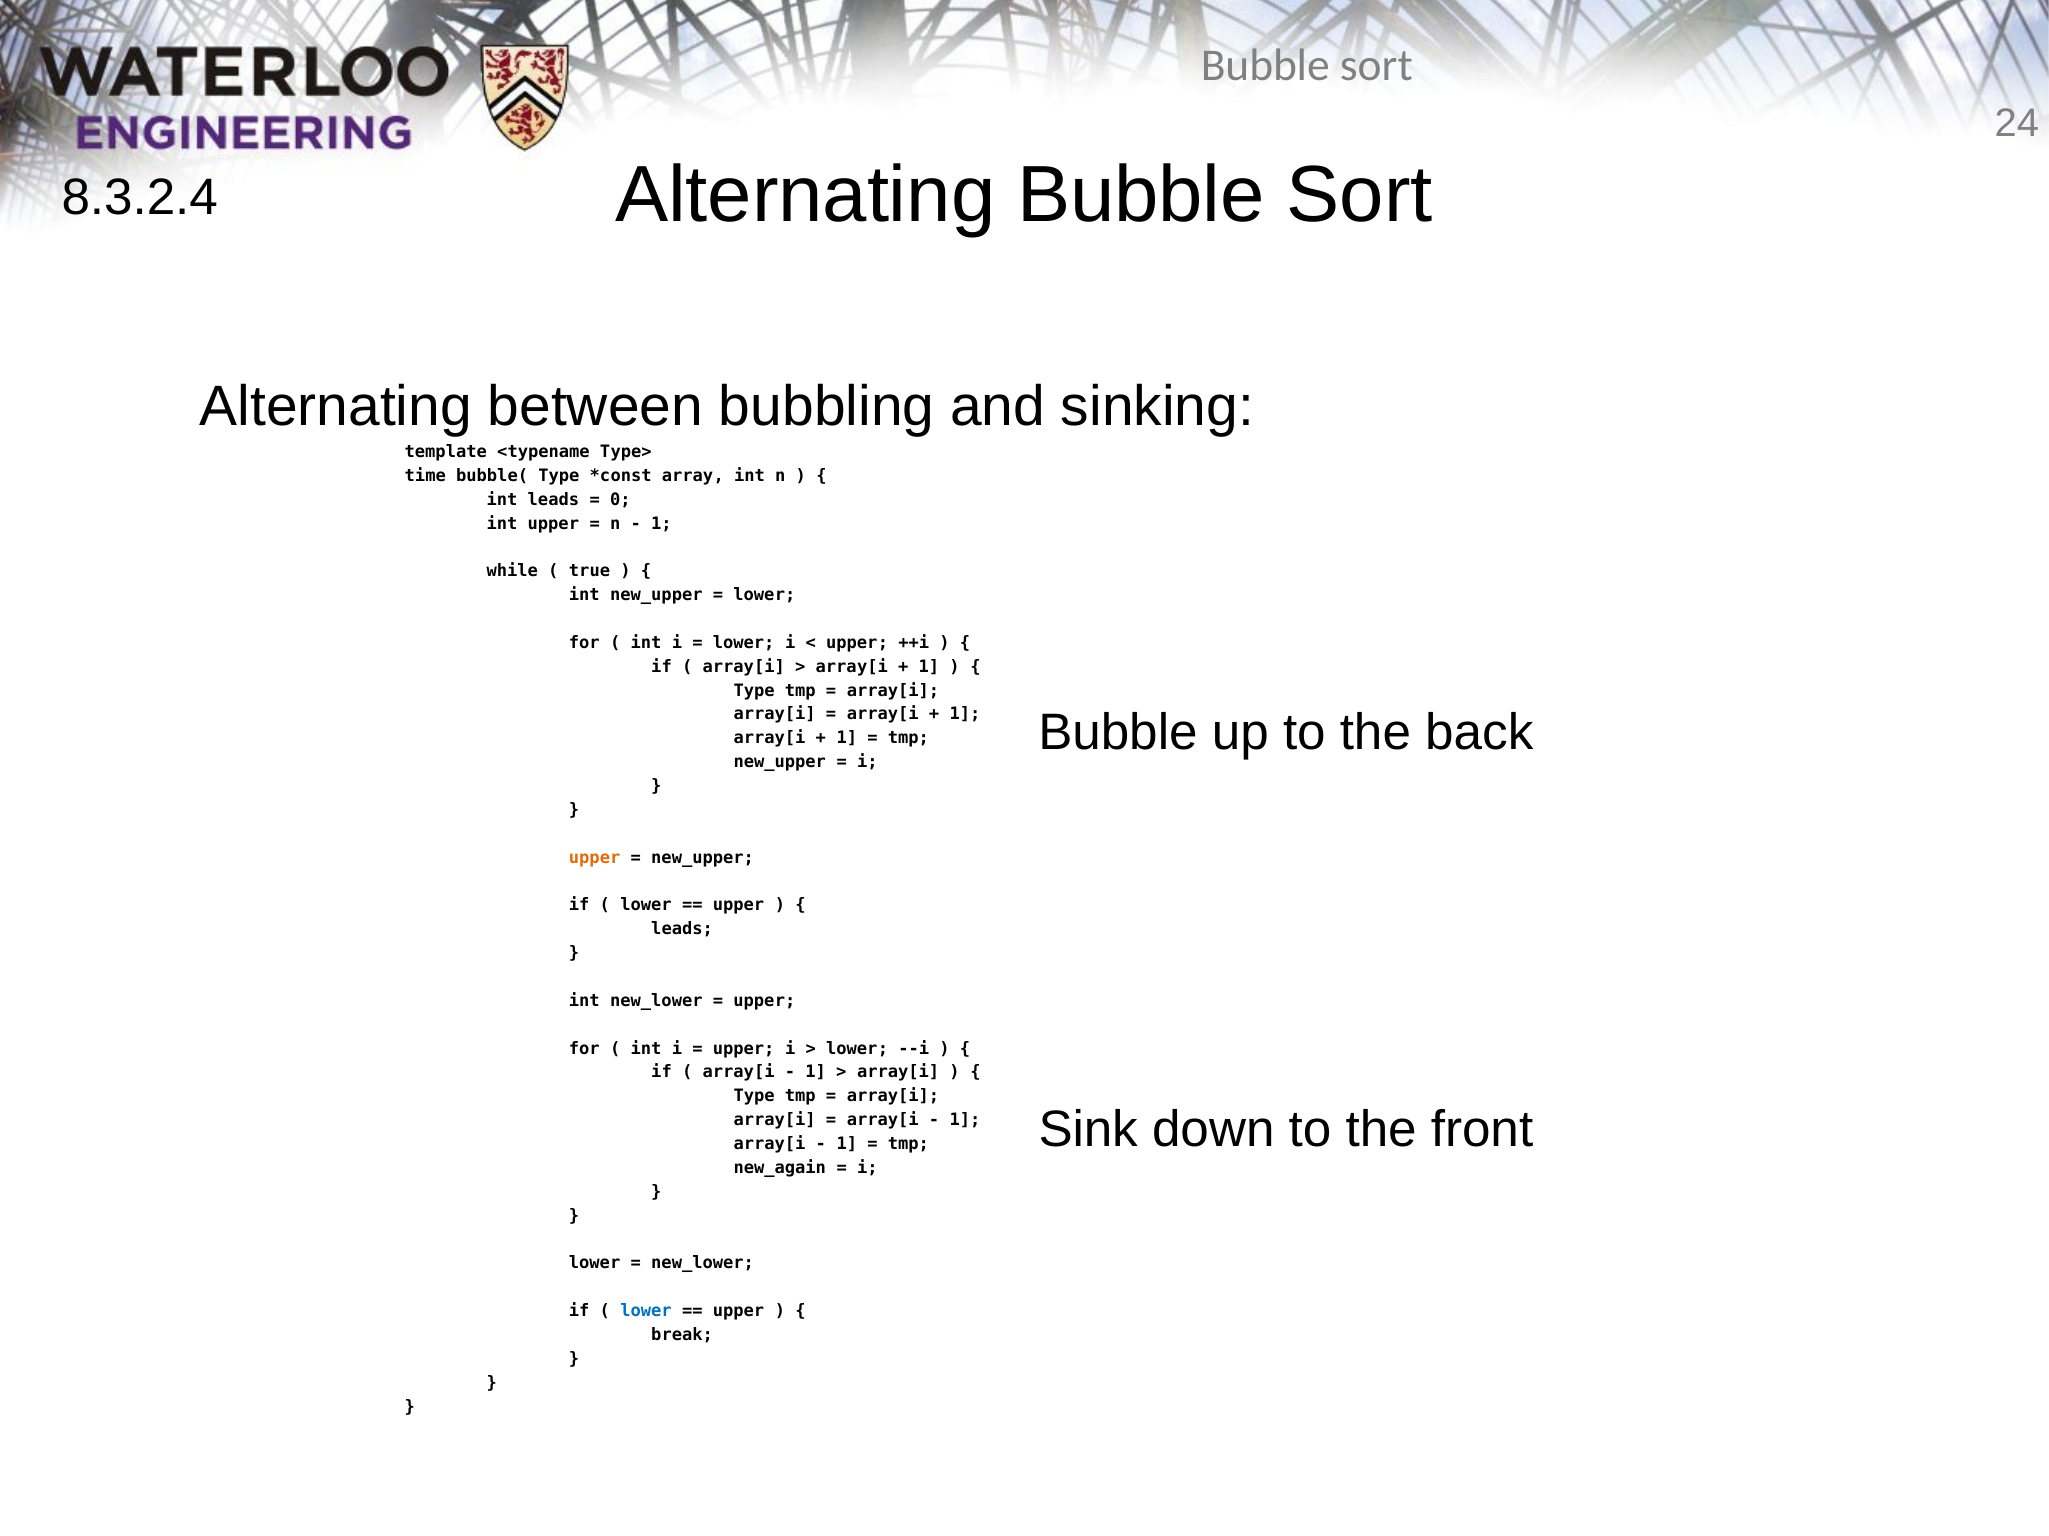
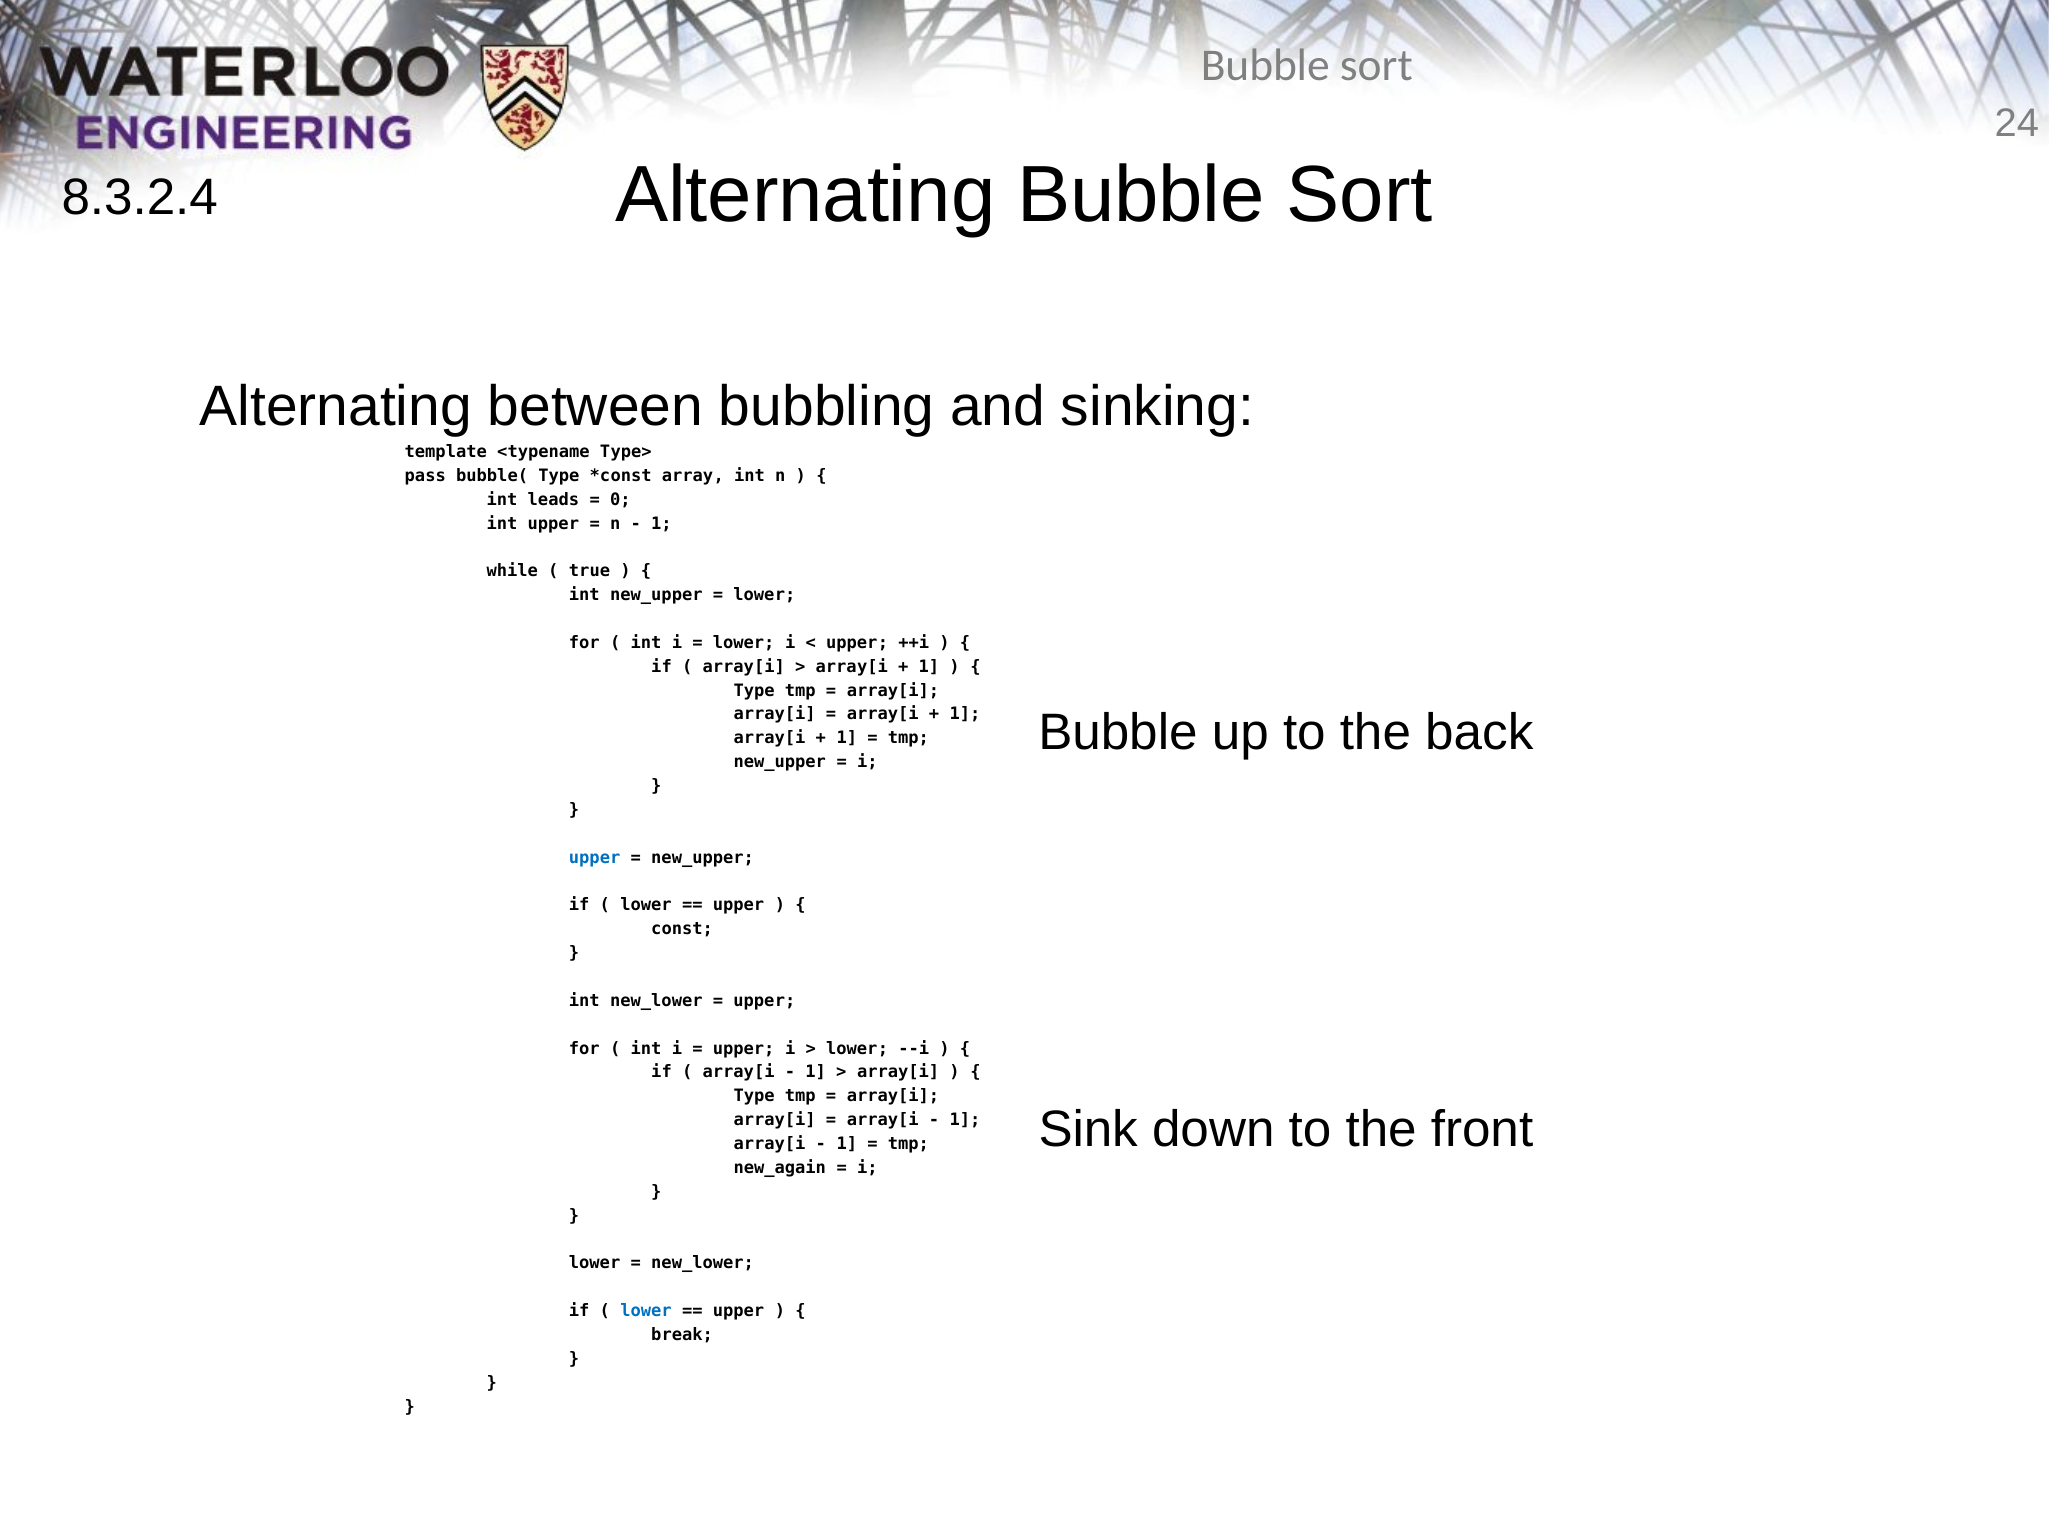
time: time -> pass (425, 476)
upper colour: orange -> blue (595, 858)
leads: leads -> const (682, 930)
